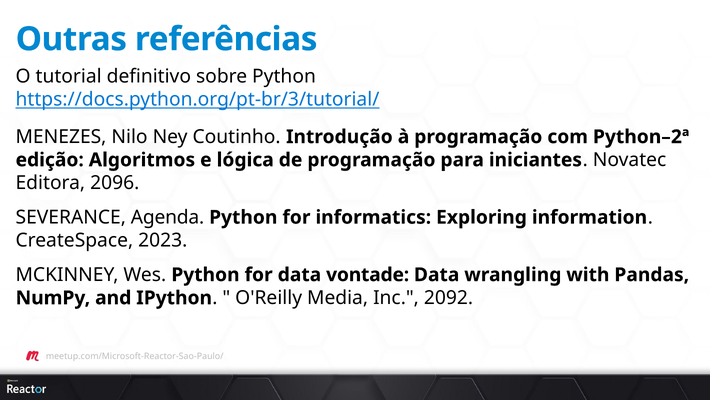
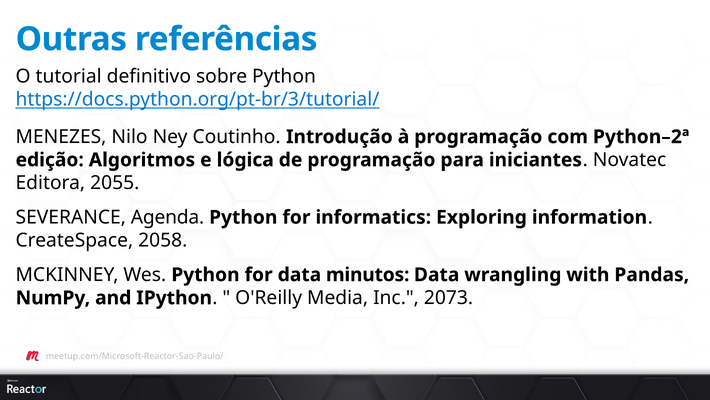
2096: 2096 -> 2055 (115, 183)
2023: 2023 -> 2058 (163, 240)
vontade: vontade -> minutos (368, 274)
2092: 2092 -> 2073 (448, 297)
